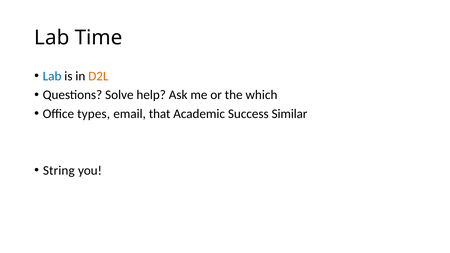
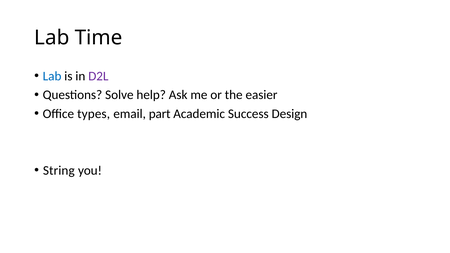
D2L colour: orange -> purple (98, 76)
which: which -> easier (261, 95)
that: that -> part (160, 114)
Similar: Similar -> Design (289, 114)
